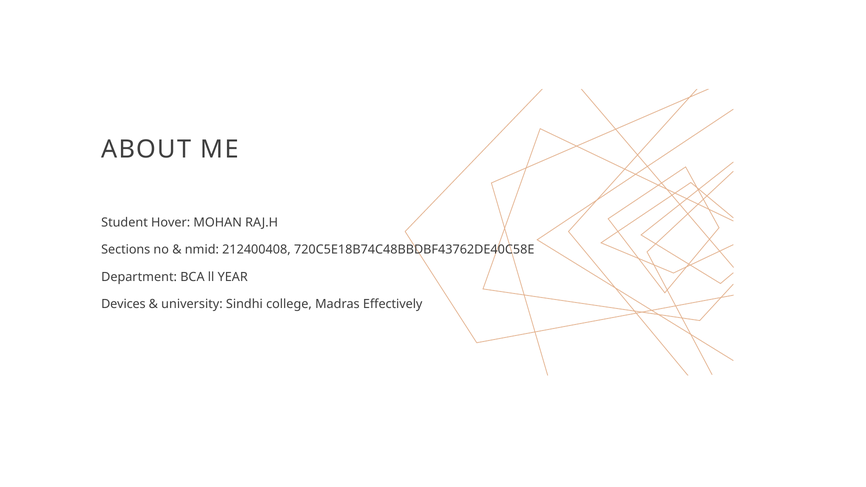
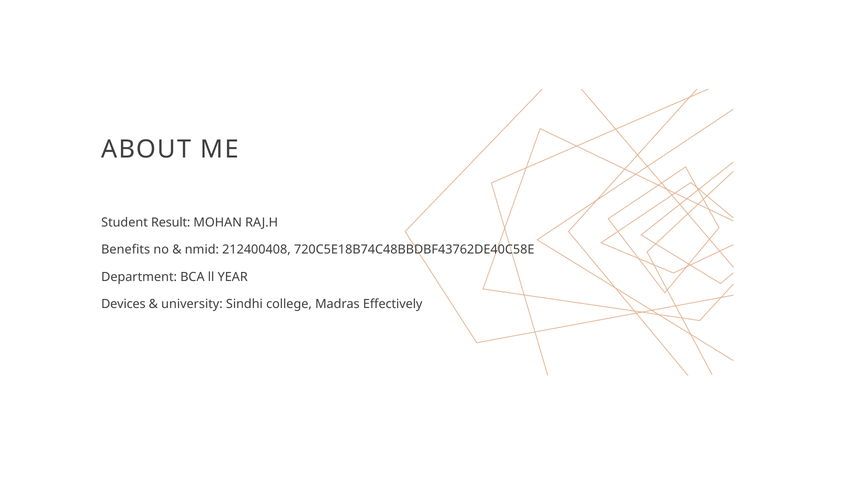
Hover: Hover -> Result (171, 222)
Sections: Sections -> Benefits (126, 250)
